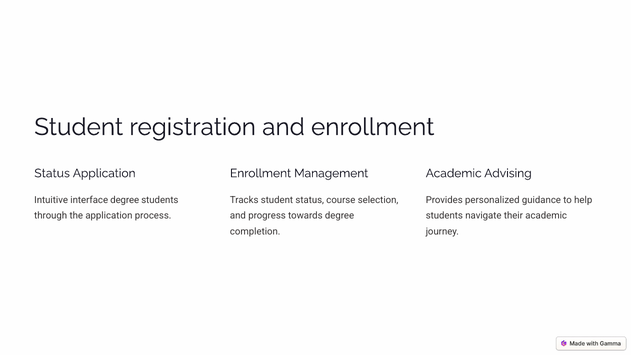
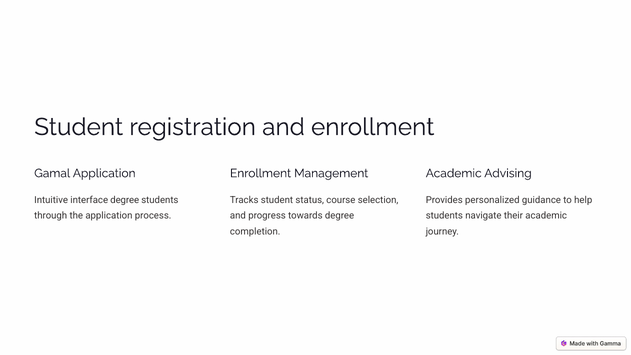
Status: Status -> Gamal (52, 173)
